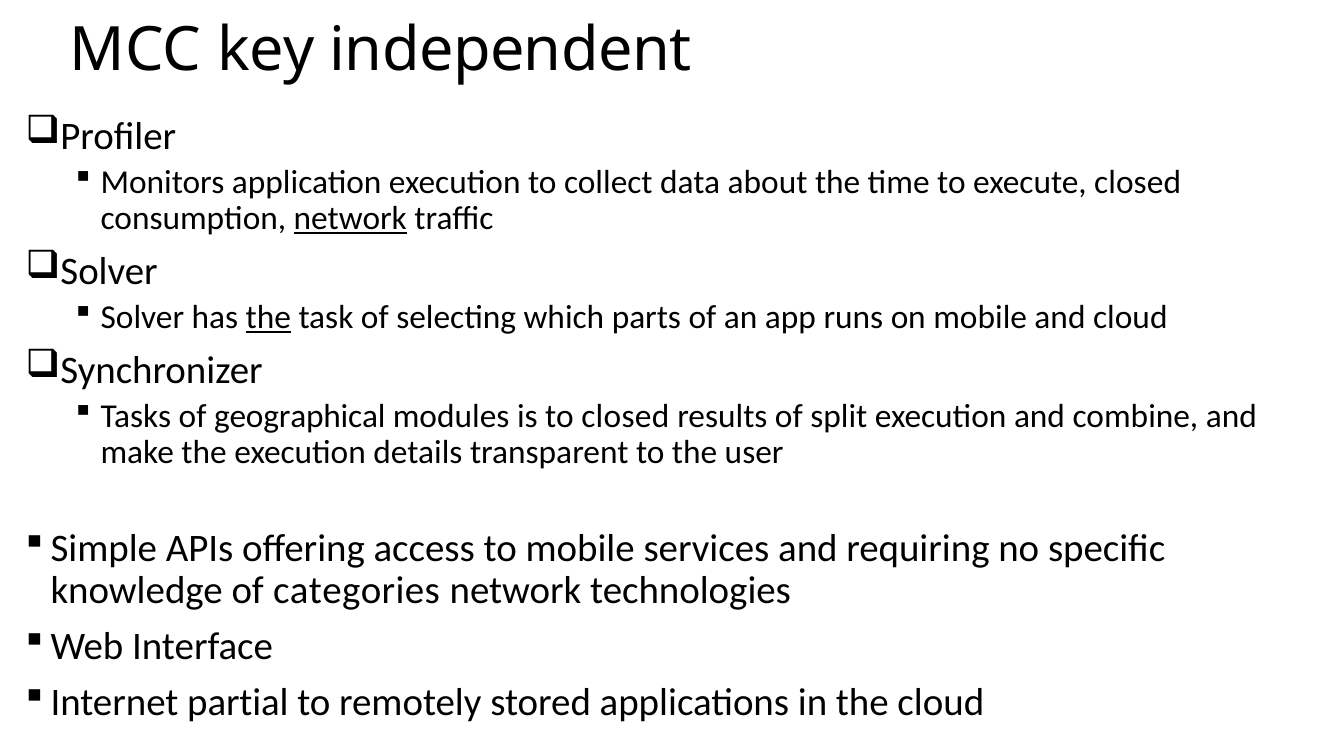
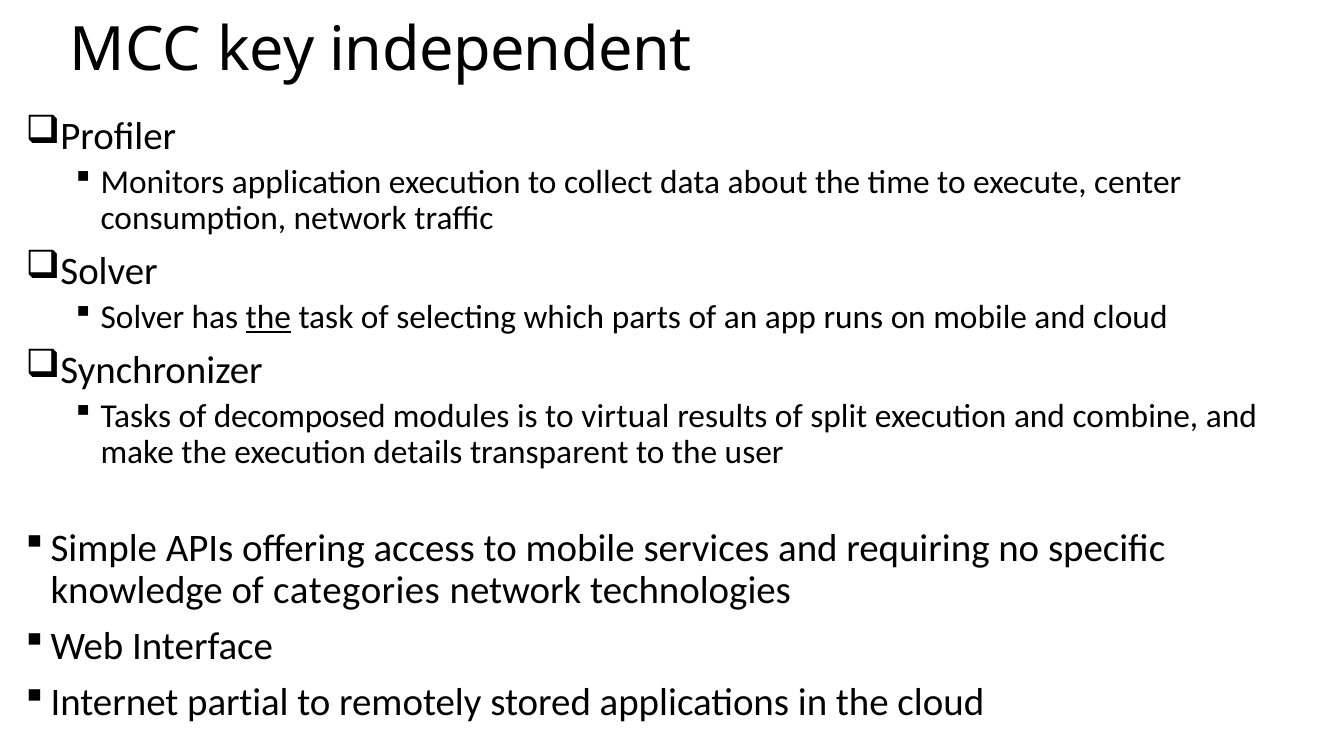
execute closed: closed -> center (1138, 183)
network underline: present -> none (350, 219)
geographical: geographical -> decomposed (300, 417)
to closed: closed -> virtual (625, 417)
